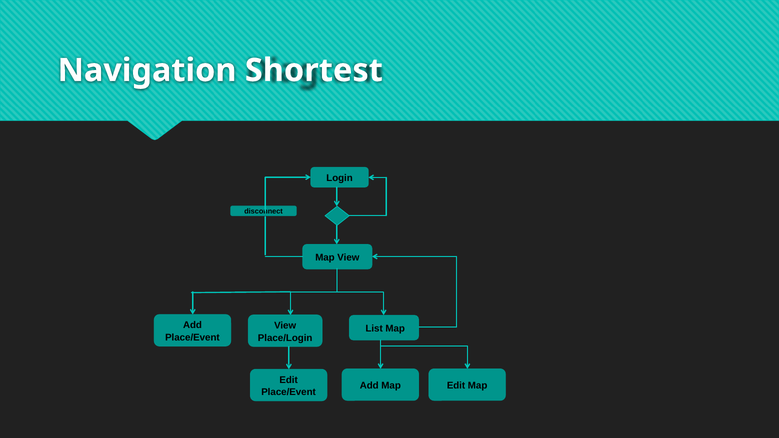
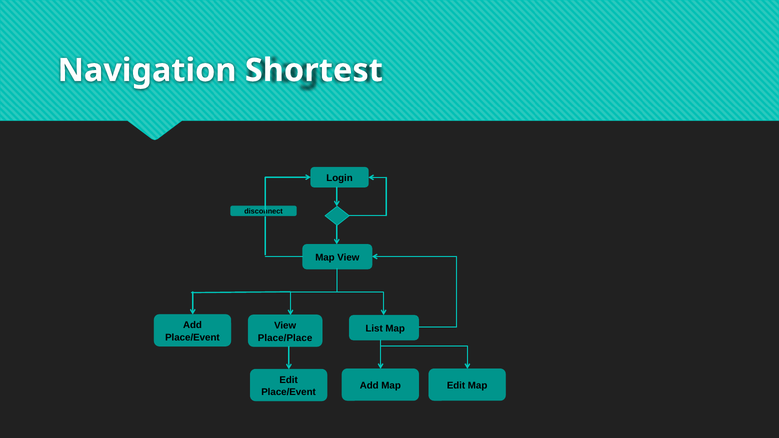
Place/Login: Place/Login -> Place/Place (285, 338)
